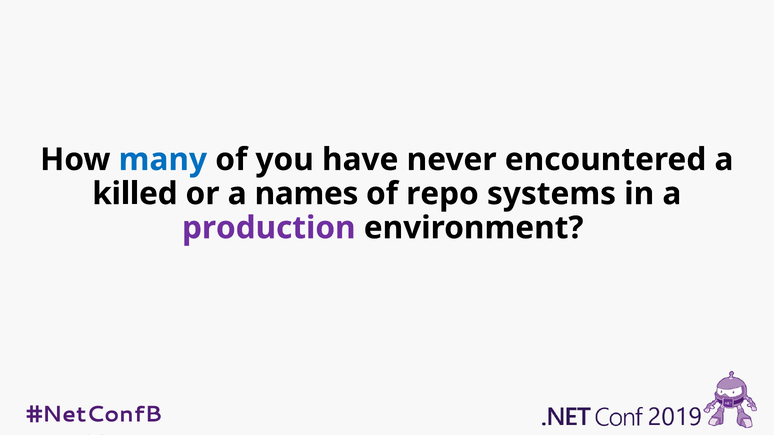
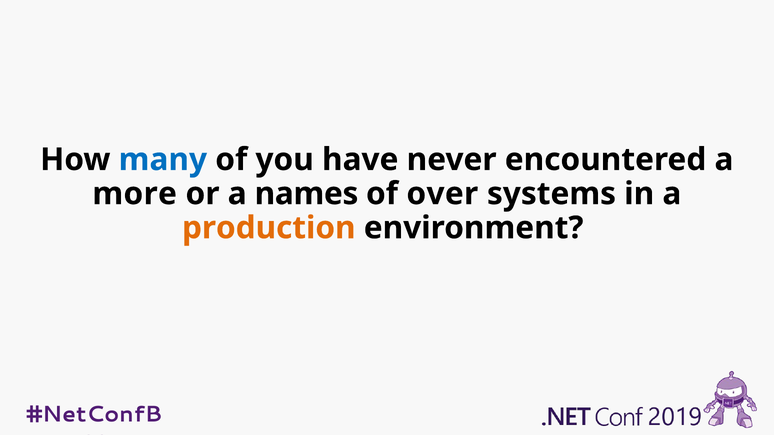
killed: killed -> more (135, 194)
repo: repo -> over (442, 194)
production colour: purple -> orange (269, 228)
